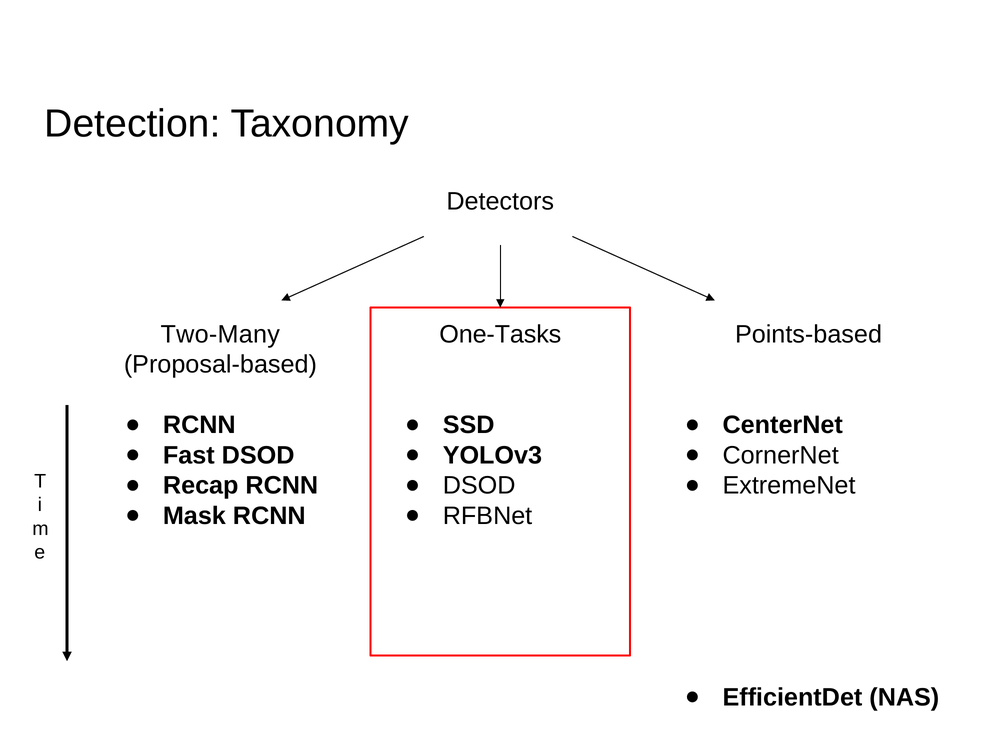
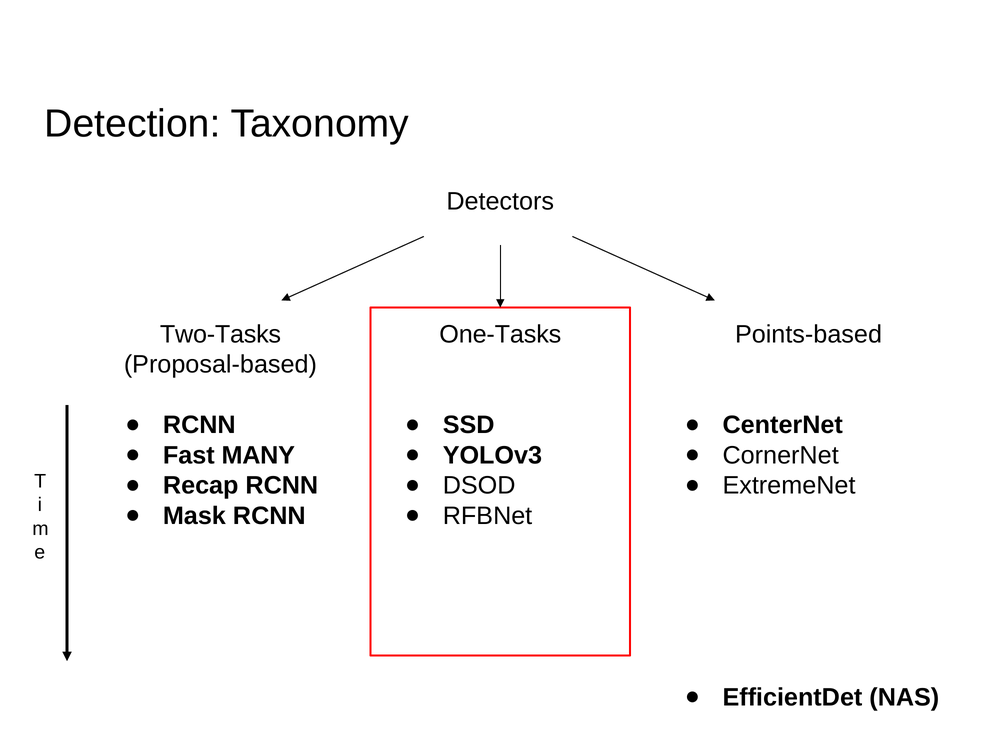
Two-Many: Two-Many -> Two-Tasks (221, 334)
Fast DSOD: DSOD -> MANY (258, 455)
